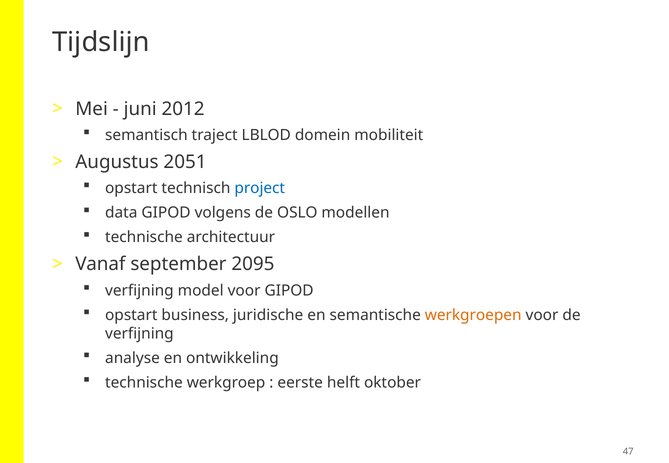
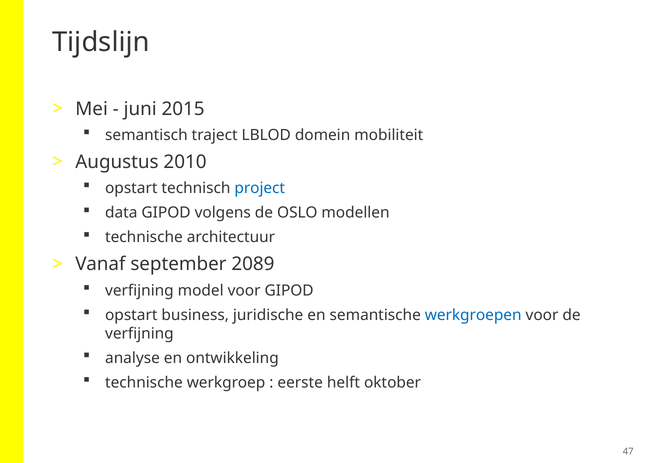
2012: 2012 -> 2015 (183, 109)
2051: 2051 -> 2010 (185, 162)
2095: 2095 -> 2089 (253, 264)
werkgroepen colour: orange -> blue (473, 315)
